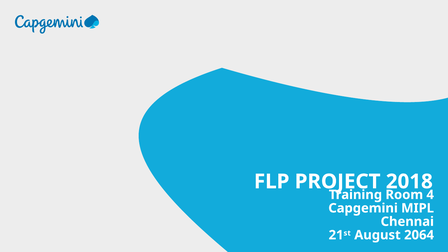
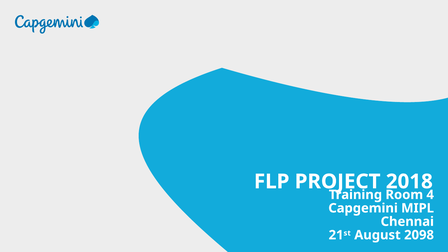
2064: 2064 -> 2098 (419, 235)
